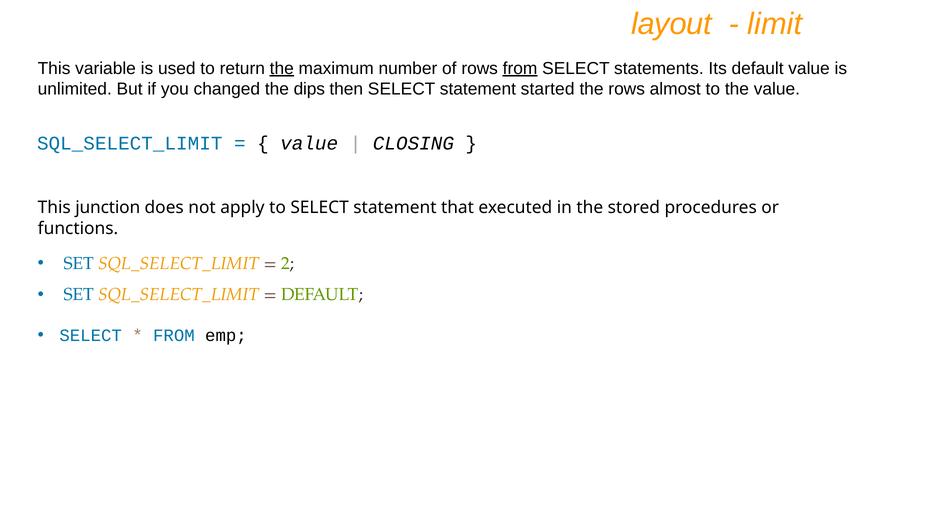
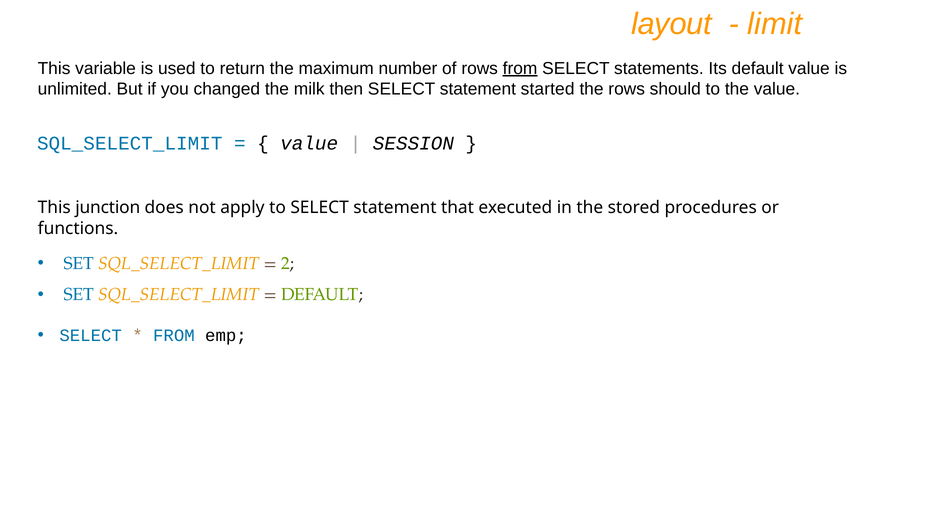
the underline: present -> none (282, 68)
dips: dips -> milk (309, 89)
almost: almost -> should (675, 89)
CLOSING: CLOSING -> SESSION (413, 143)
